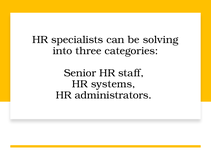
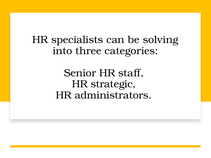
systems: systems -> strategic (113, 84)
